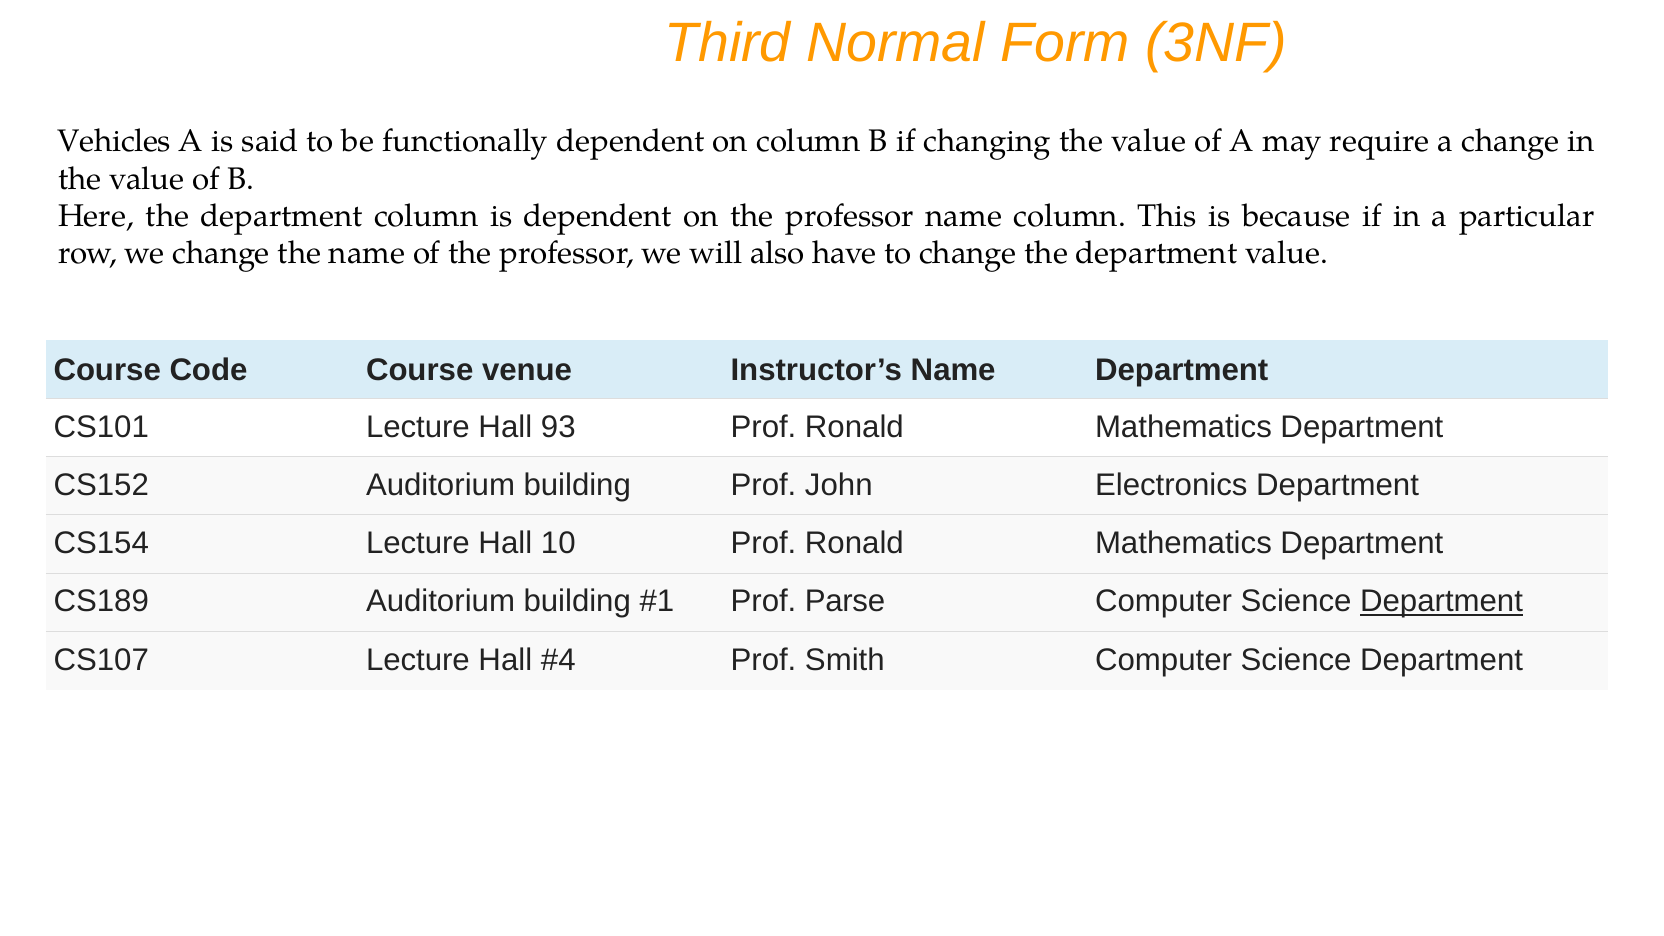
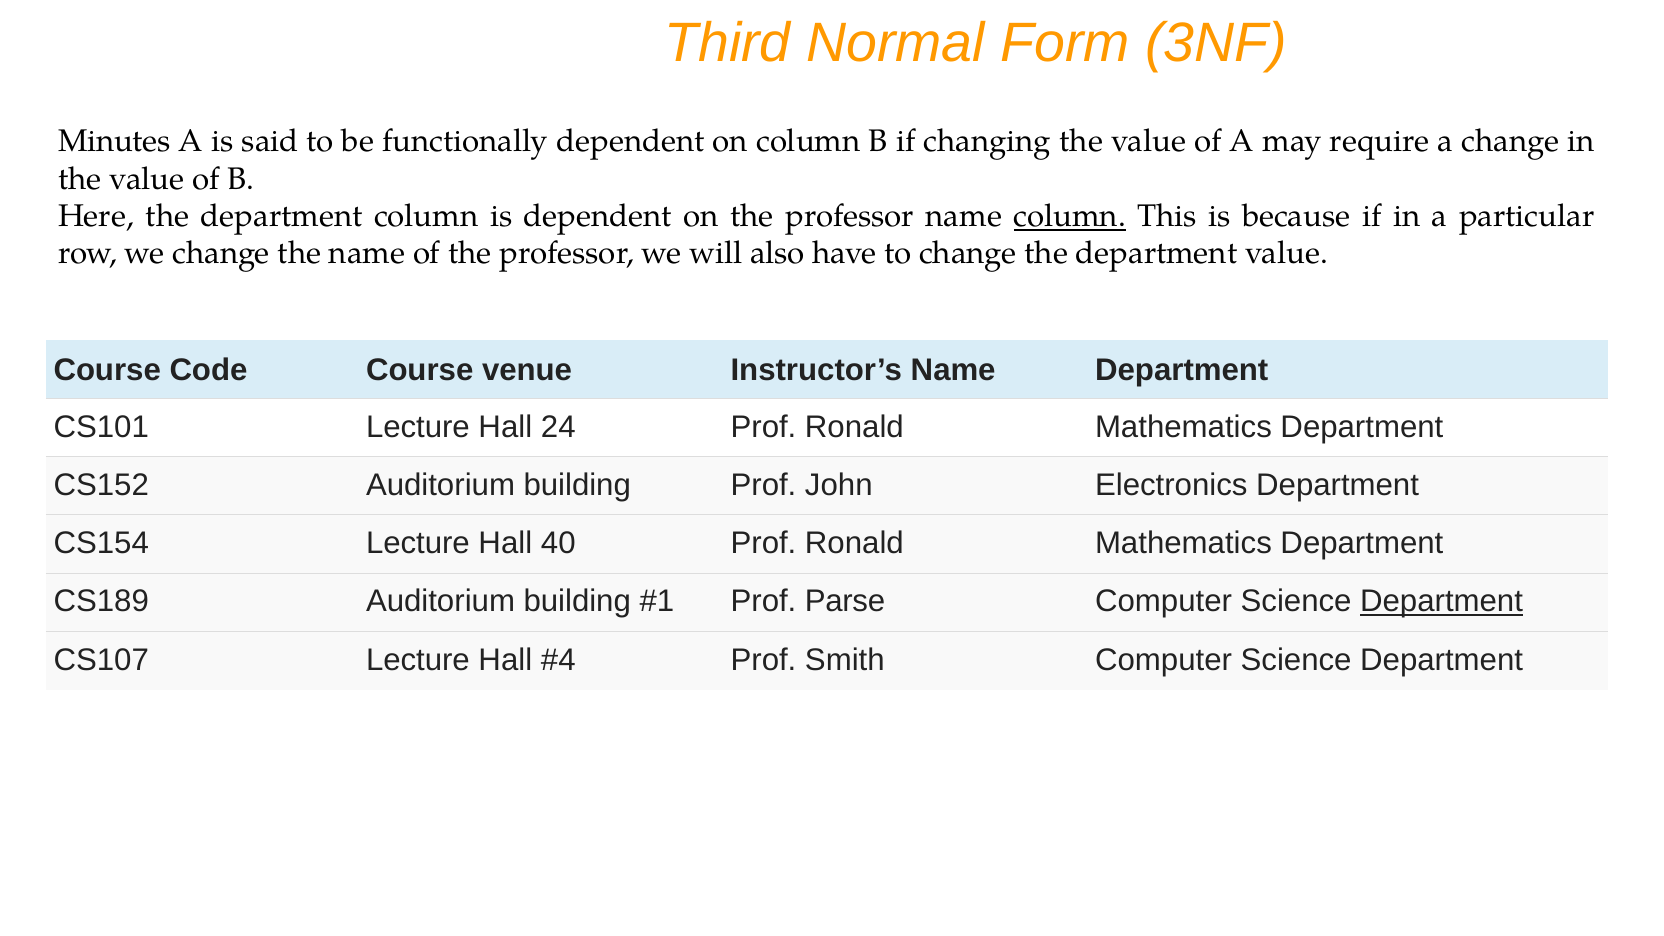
Vehicles: Vehicles -> Minutes (114, 141)
column underline: none -> present (1070, 216)
93: 93 -> 24 (558, 427)
10: 10 -> 40 (558, 543)
